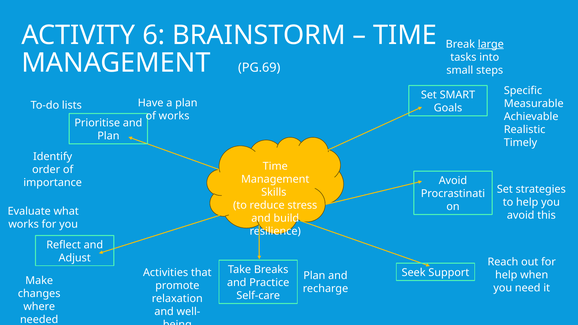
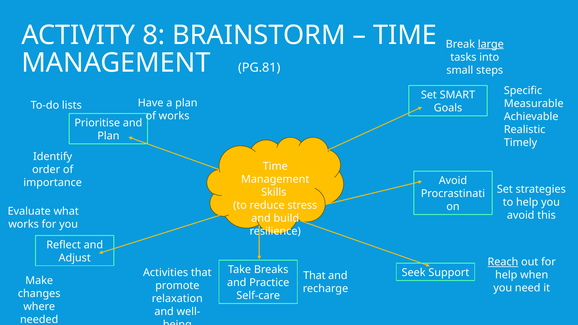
6: 6 -> 8 (154, 35)
PG.69: PG.69 -> PG.81 (259, 68)
Reach underline: none -> present (503, 262)
Plan: Plan -> That (314, 276)
